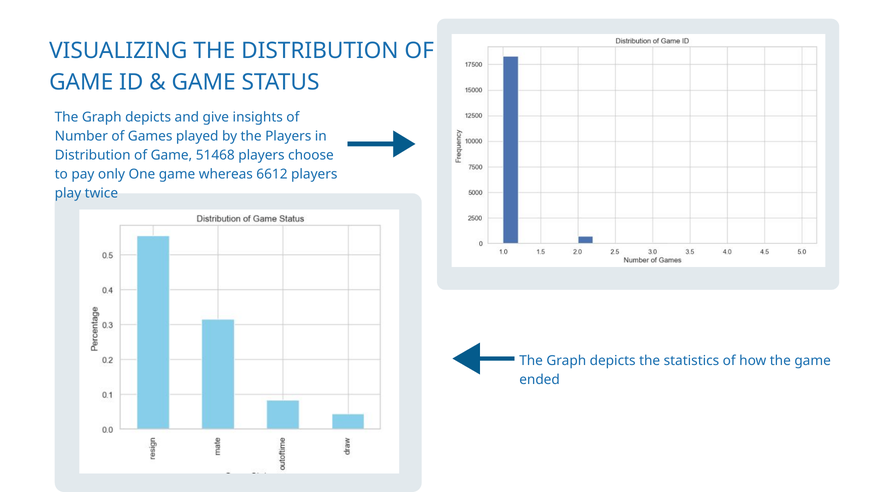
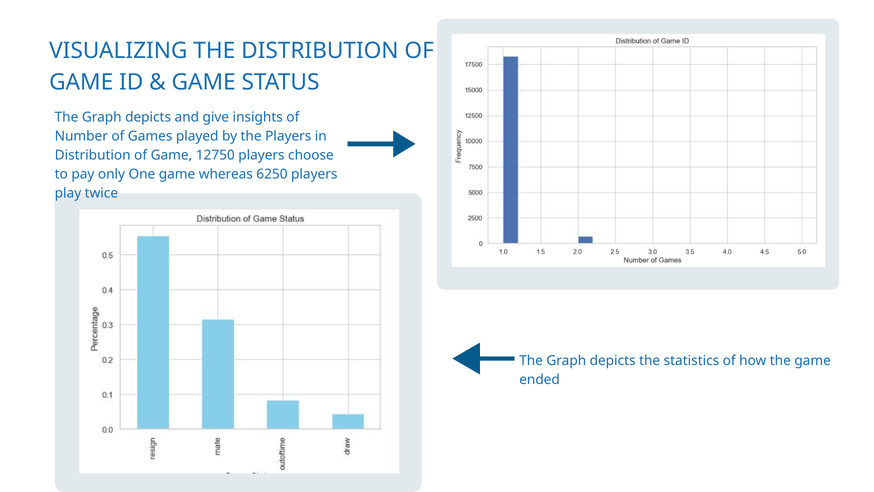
51468: 51468 -> 12750 (215, 155)
6612: 6612 -> 6250 (272, 174)
